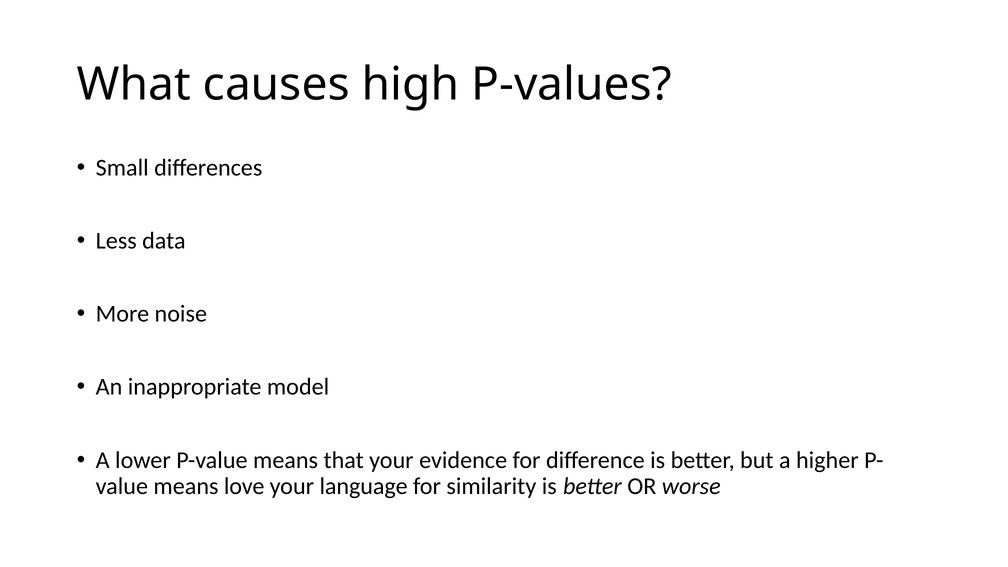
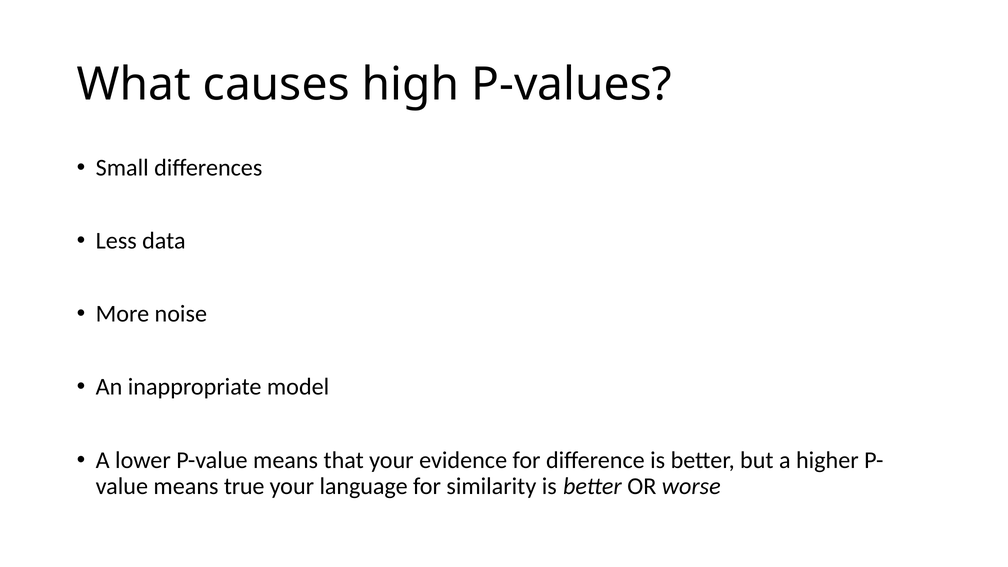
love: love -> true (244, 486)
